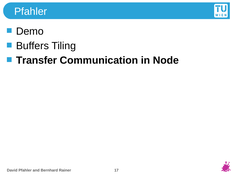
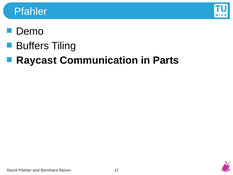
Transfer: Transfer -> Raycast (36, 60)
Node: Node -> Parts (166, 60)
